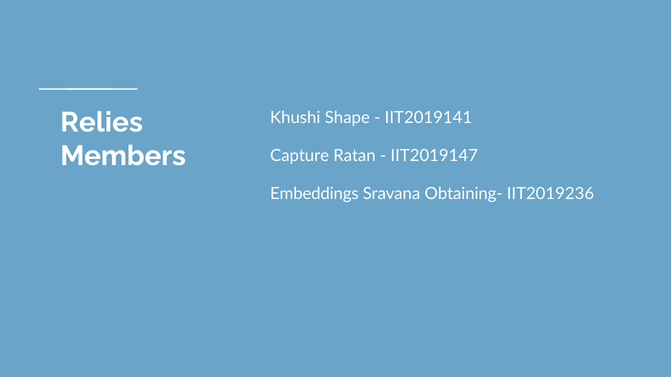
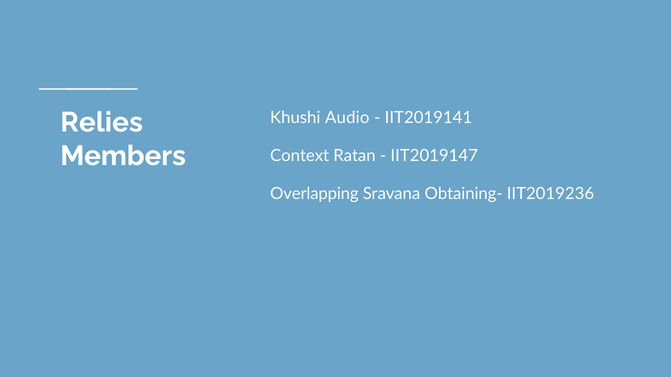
Shape: Shape -> Audio (347, 118)
Capture: Capture -> Context (300, 156)
Embeddings: Embeddings -> Overlapping (314, 194)
